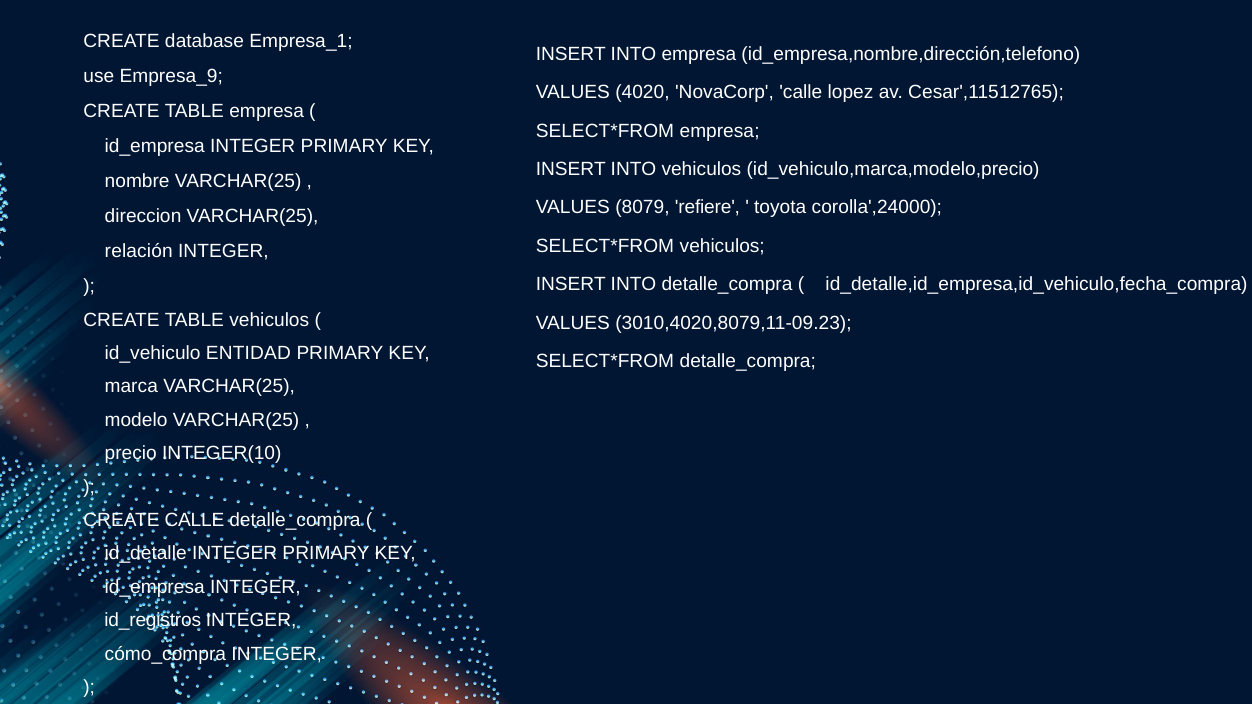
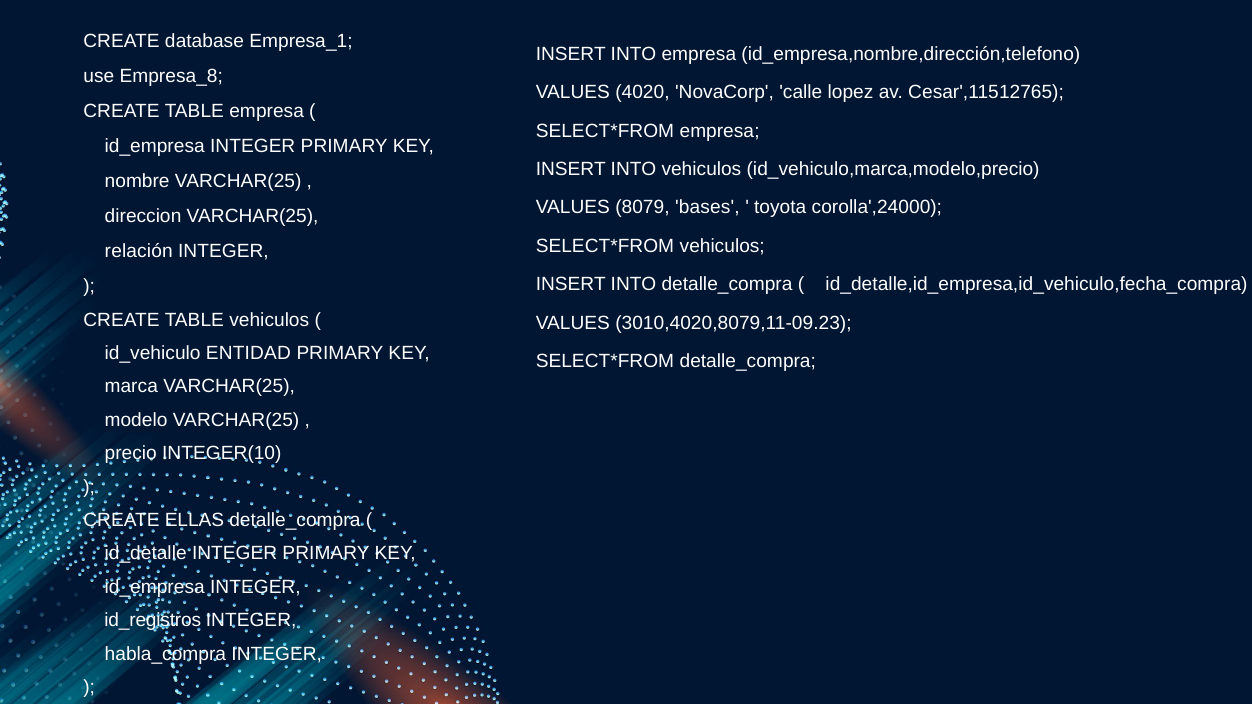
Empresa_9: Empresa_9 -> Empresa_8 (171, 76)
refiere: refiere -> bases (707, 208)
CREATE CALLE: CALLE -> ELLAS (194, 520)
cómo_compra: cómo_compra -> habla_compra (165, 654)
